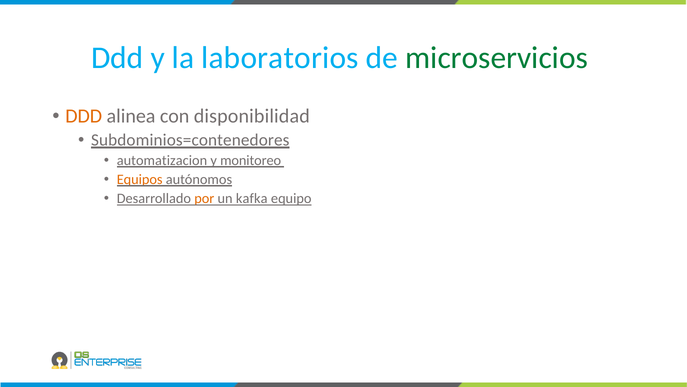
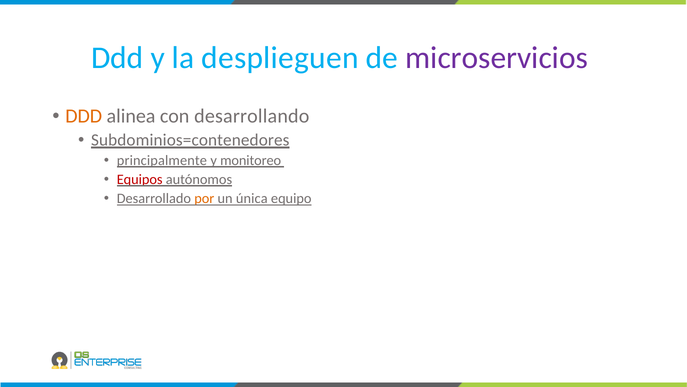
laboratorios: laboratorios -> desplieguen (280, 58)
microservicios colour: green -> purple (497, 58)
disponibilidad: disponibilidad -> desarrollando (252, 116)
automatizacion: automatizacion -> principalmente (162, 160)
Equipos colour: orange -> red (140, 179)
kafka: kafka -> única (252, 198)
